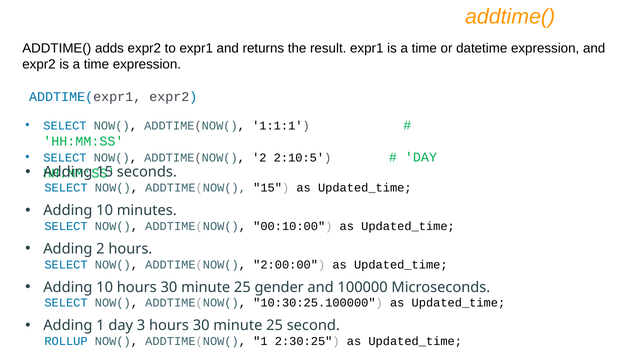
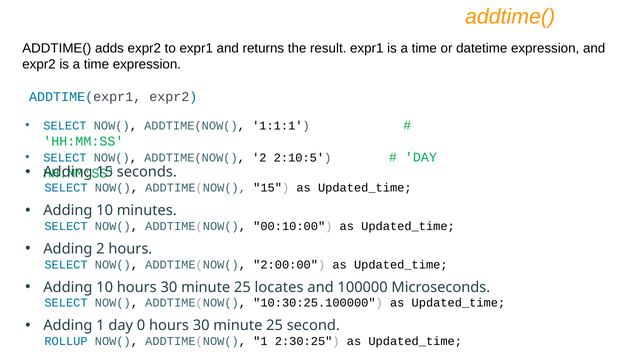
gender: gender -> locates (279, 287)
3: 3 -> 0 (141, 326)
